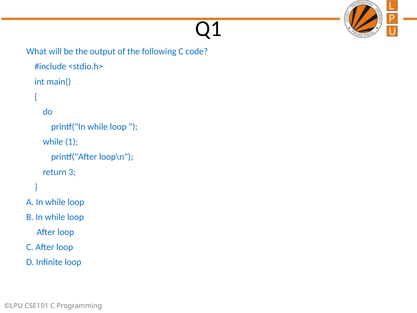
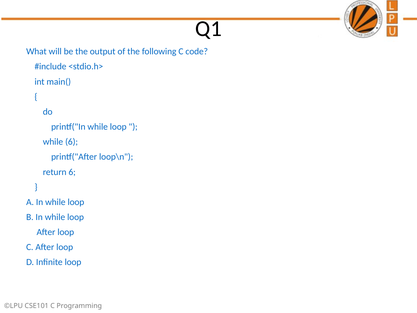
while 1: 1 -> 6 (72, 142)
return 3: 3 -> 6 (72, 172)
